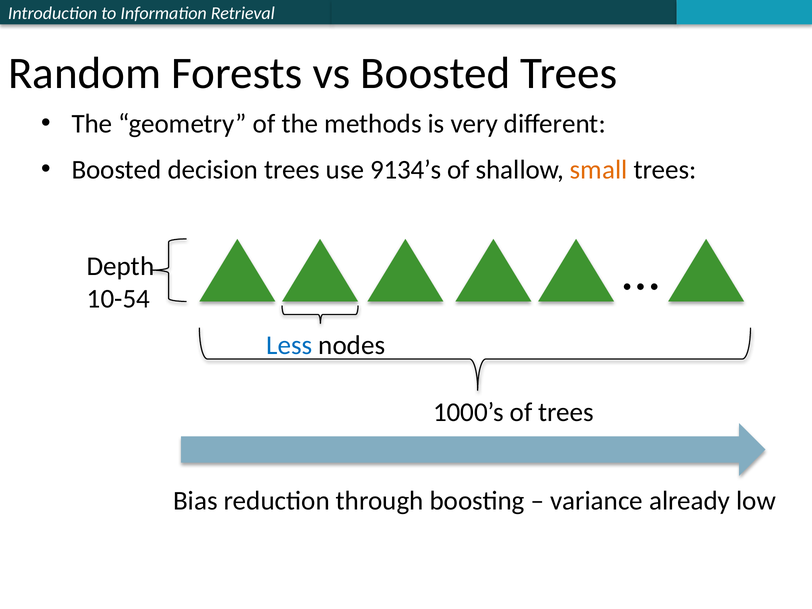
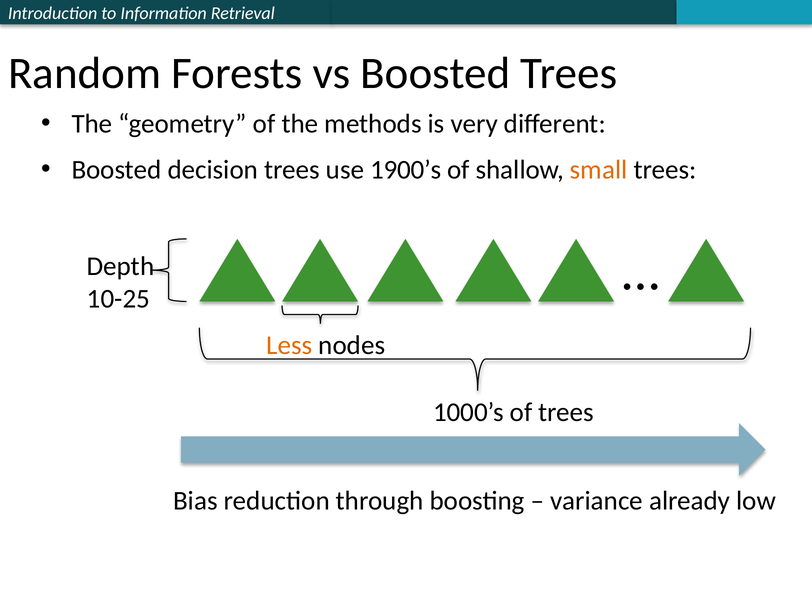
9134’s: 9134’s -> 1900’s (406, 170)
10-54: 10-54 -> 10-25 (118, 299)
Less colour: blue -> orange (289, 345)
